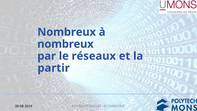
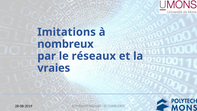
Nombreux: Nombreux -> Imitations (67, 32)
partir: partir -> vraies (54, 68)
